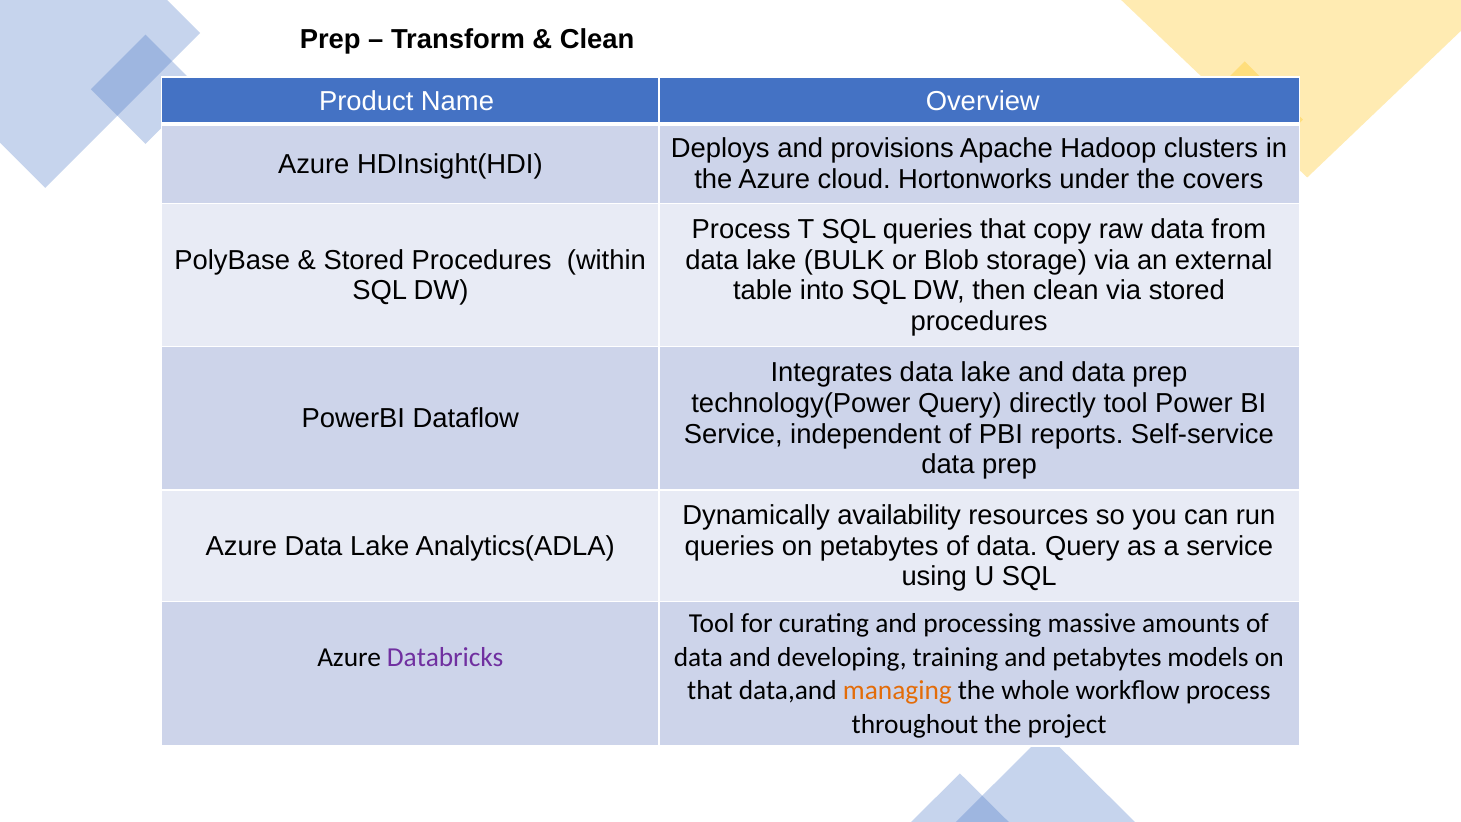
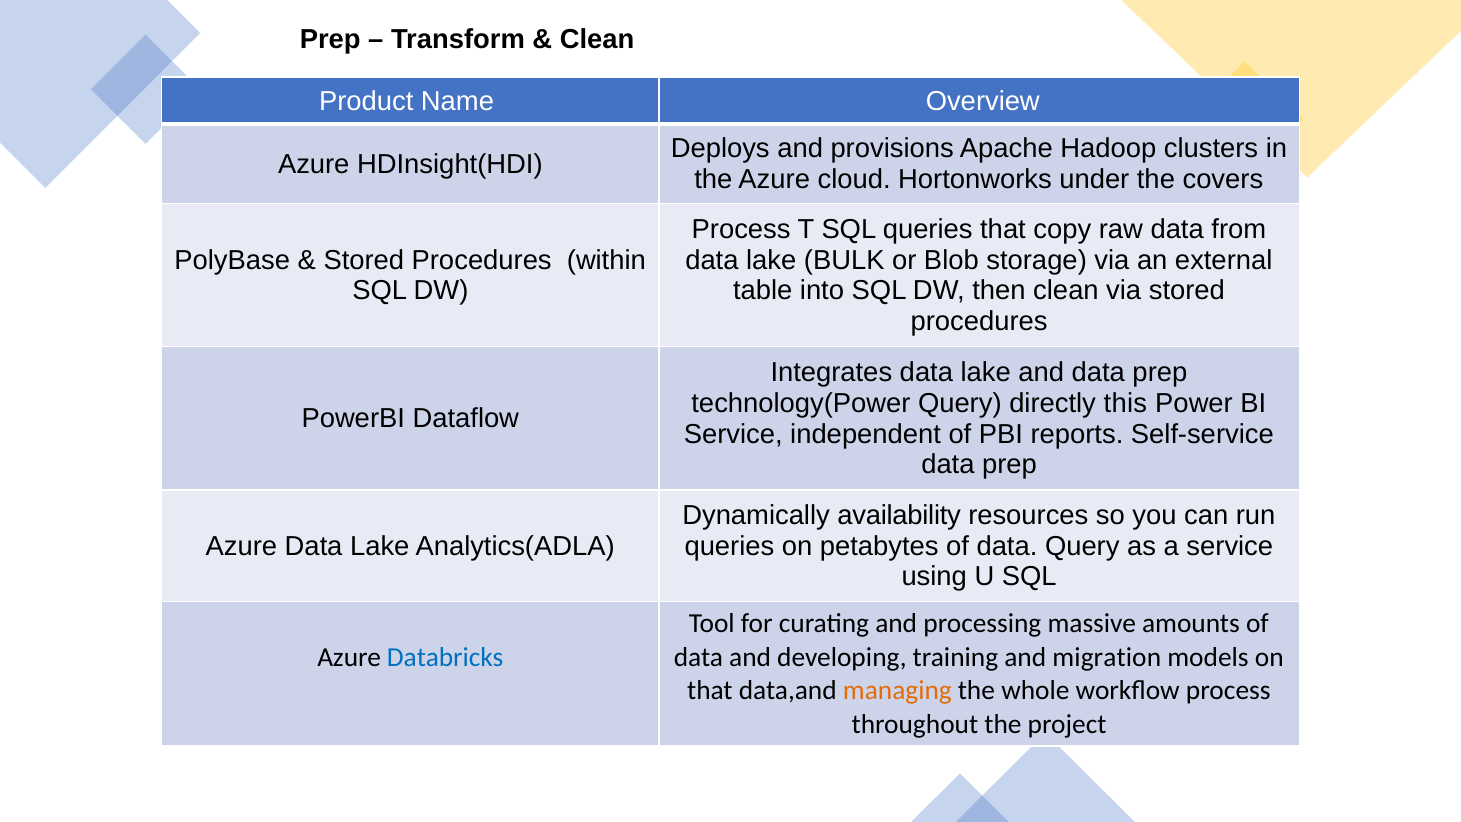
directly tool: tool -> this (1125, 403)
Databricks colour: purple -> blue (445, 657)
and petabytes: petabytes -> migration (1107, 657)
